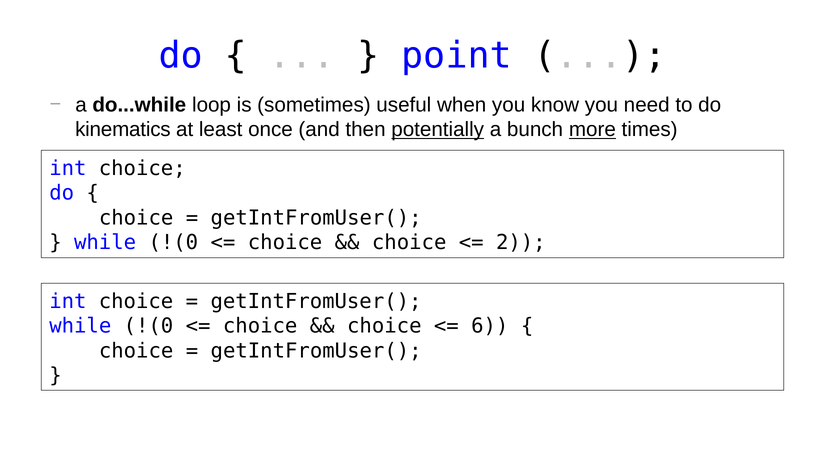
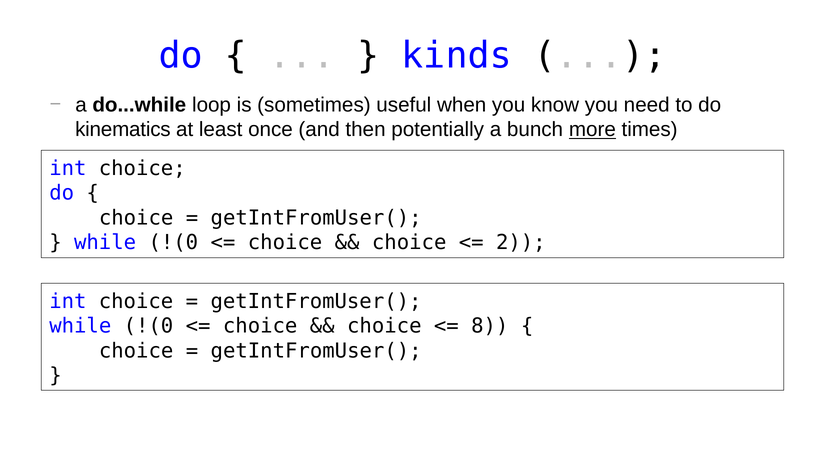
point: point -> kinds (457, 56)
potentially underline: present -> none (438, 130)
6: 6 -> 8 (490, 326)
